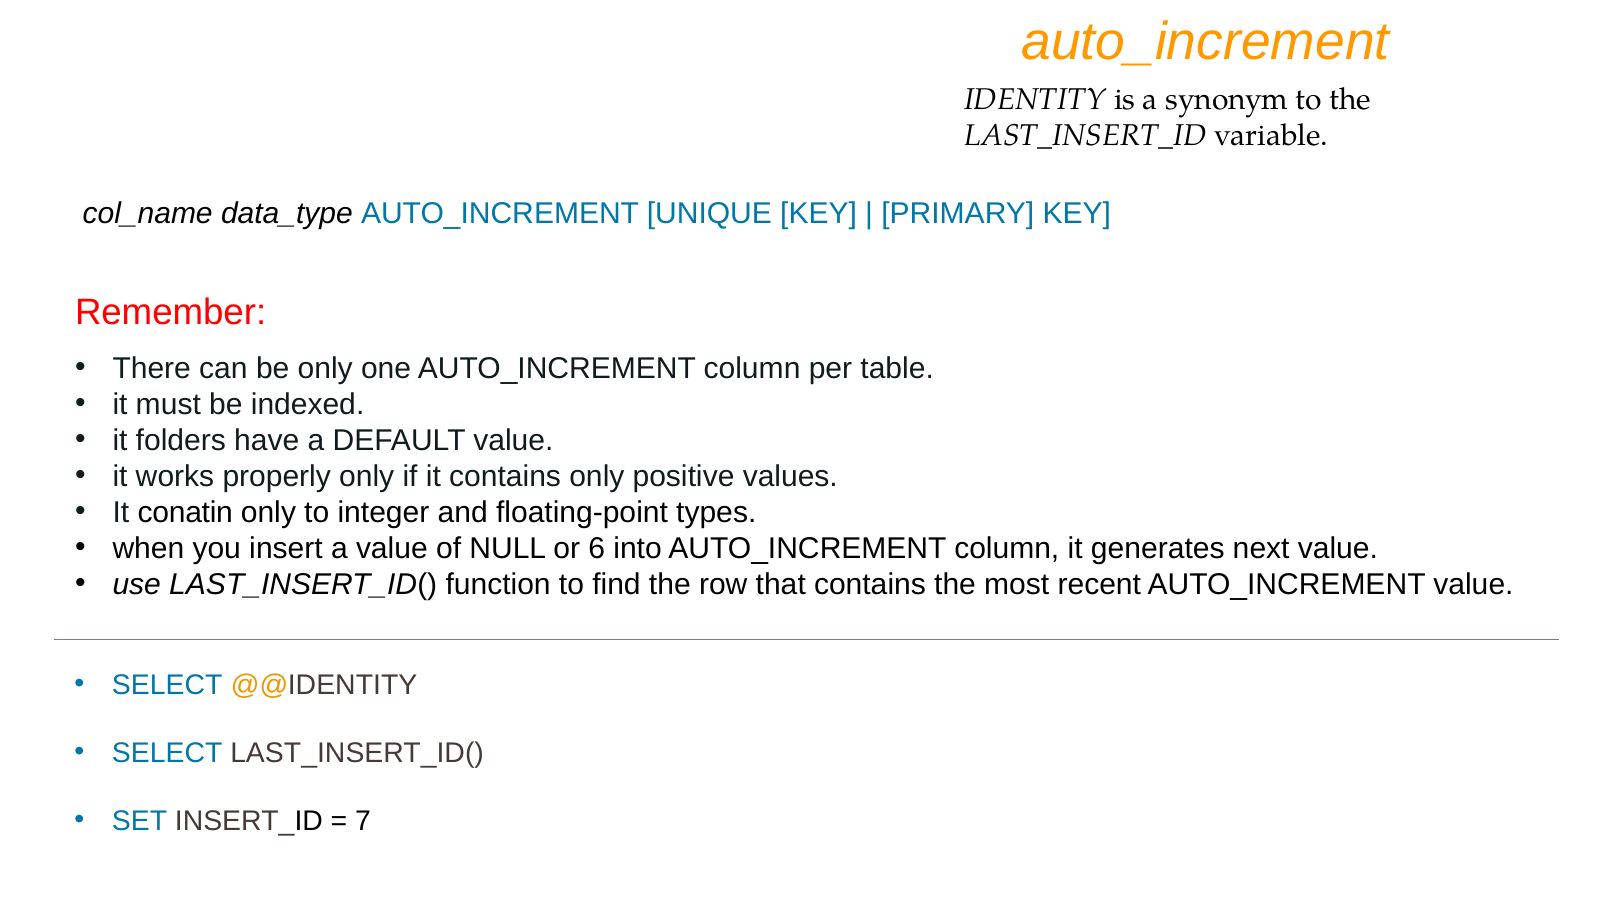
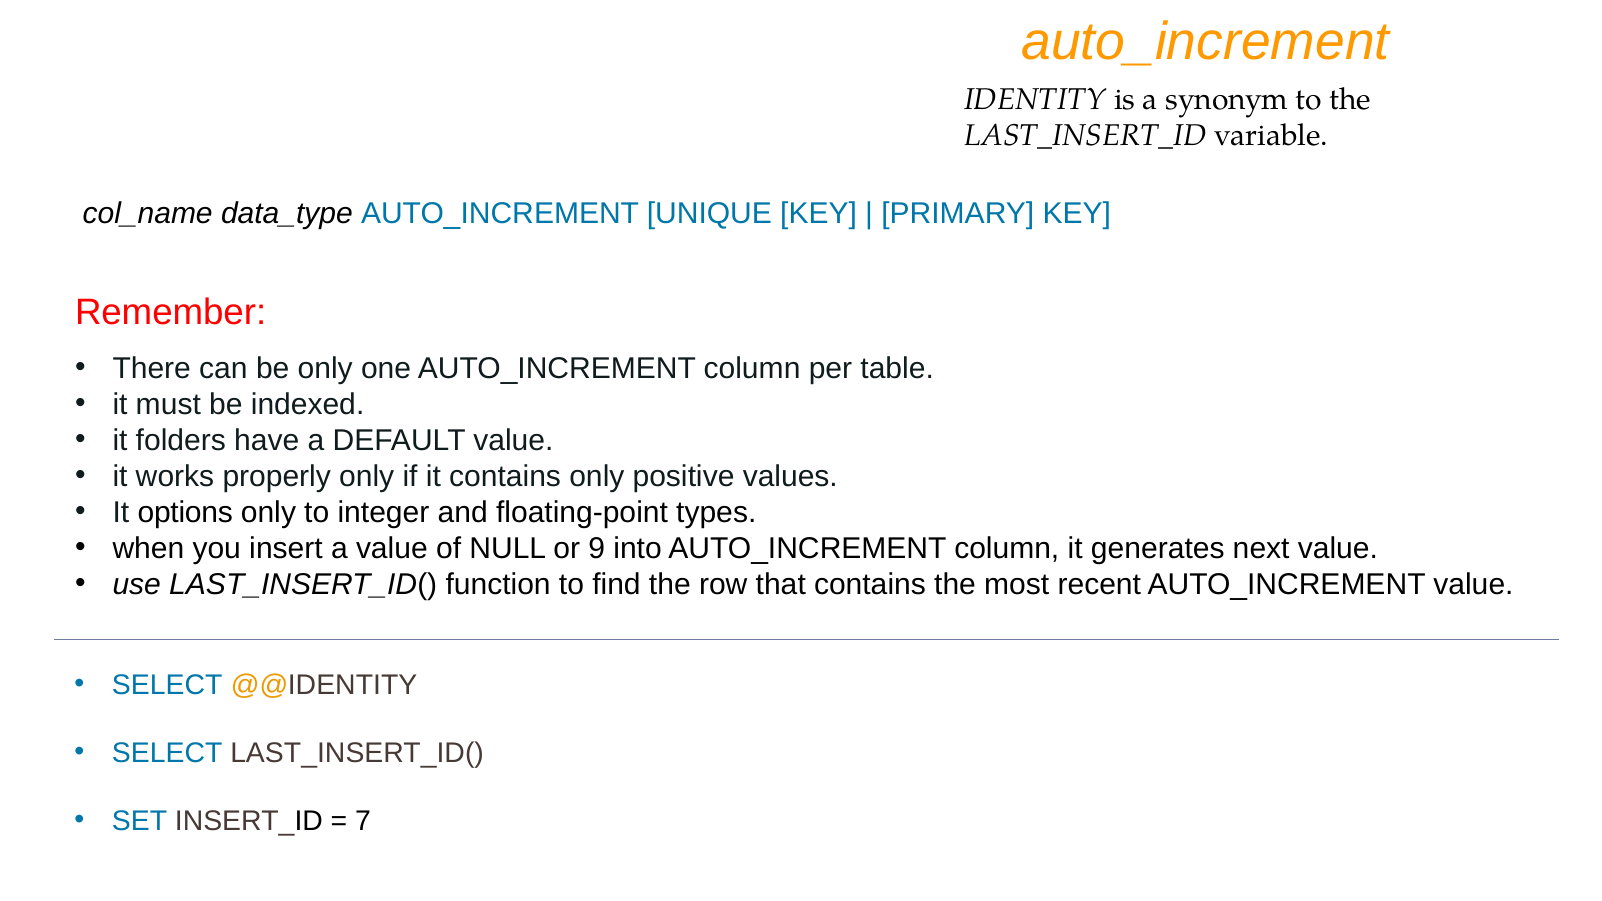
conatin: conatin -> options (185, 512)
6: 6 -> 9 (597, 548)
